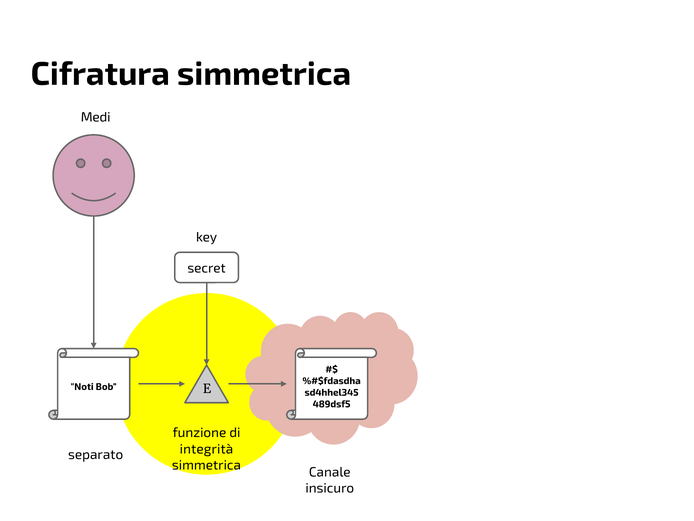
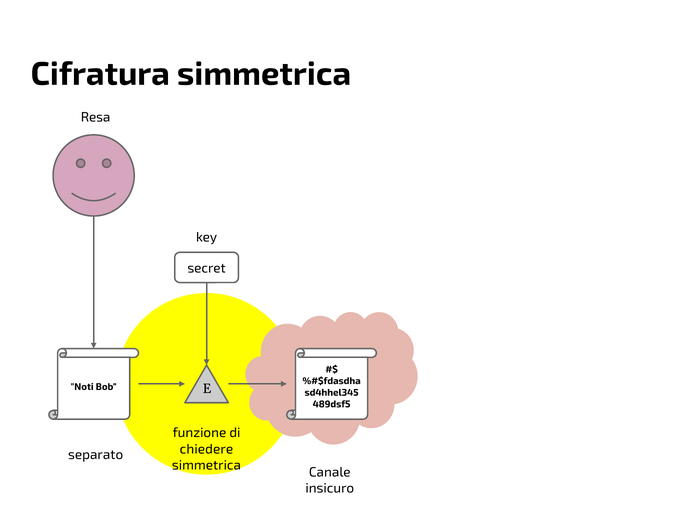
Medi: Medi -> Resa (96, 117)
integrità: integrità -> chiedere (206, 449)
